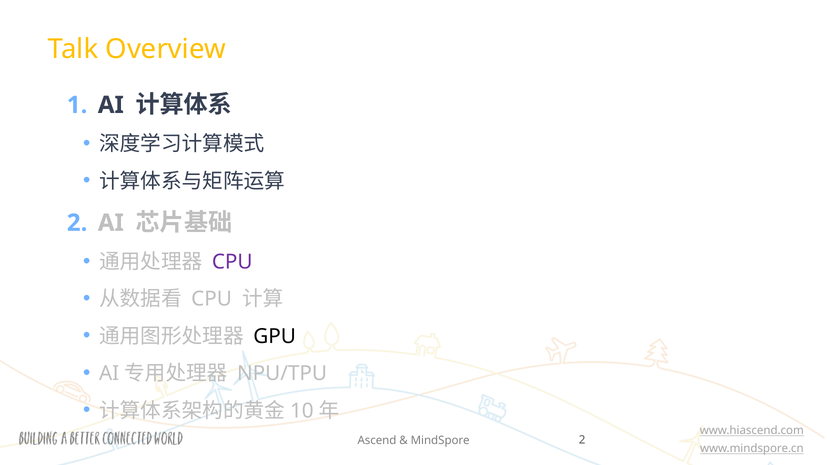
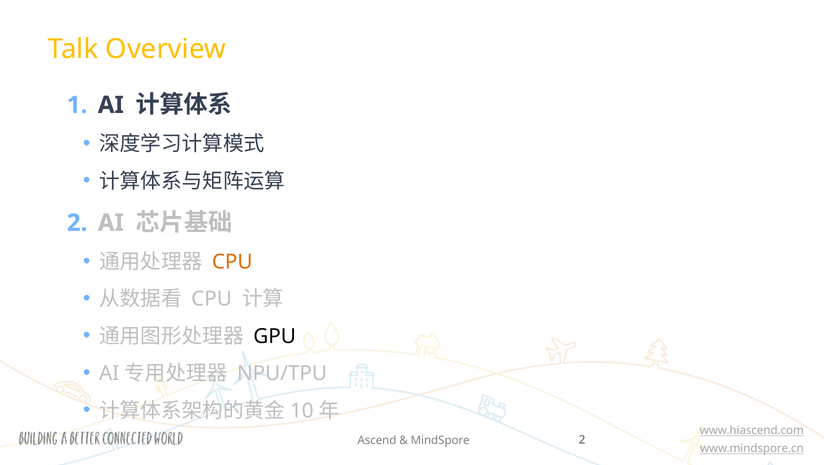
CPU colour: purple -> orange (232, 262)
